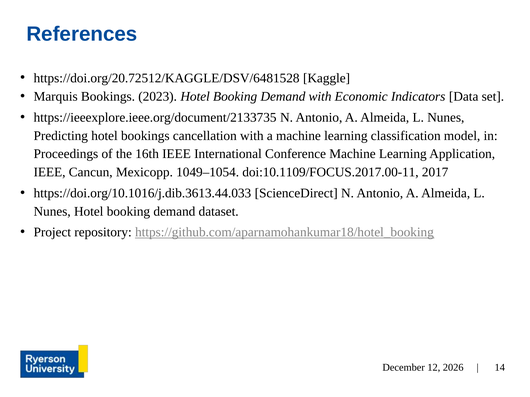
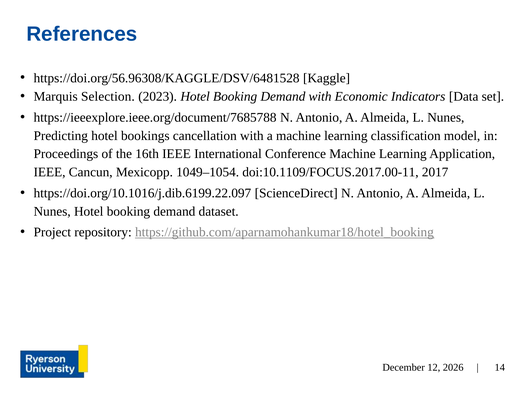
https://doi.org/20.72512/KAGGLE/DSV/6481528: https://doi.org/20.72512/KAGGLE/DSV/6481528 -> https://doi.org/56.96308/KAGGLE/DSV/6481528 (167, 78)
Marquis Bookings: Bookings -> Selection (108, 97)
https://ieeexplore.ieee.org/document/2133735: https://ieeexplore.ieee.org/document/2133735 -> https://ieeexplore.ieee.org/document/7685788 (155, 118)
https://doi.org/10.1016/j.dib.3613.44.033: https://doi.org/10.1016/j.dib.3613.44.033 -> https://doi.org/10.1016/j.dib.6199.22.097 (142, 193)
